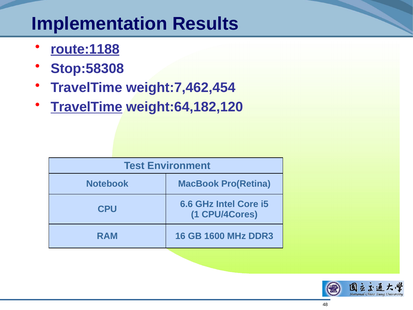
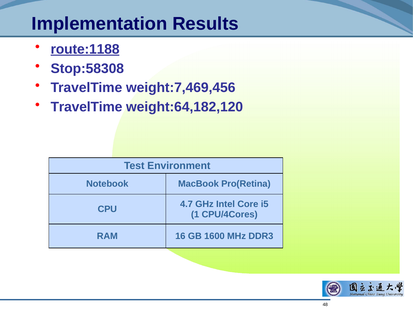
weight:7,462,454: weight:7,462,454 -> weight:7,469,456 (181, 88)
TravelTime underline: present -> none (86, 107)
6.6: 6.6 -> 4.7 (186, 204)
